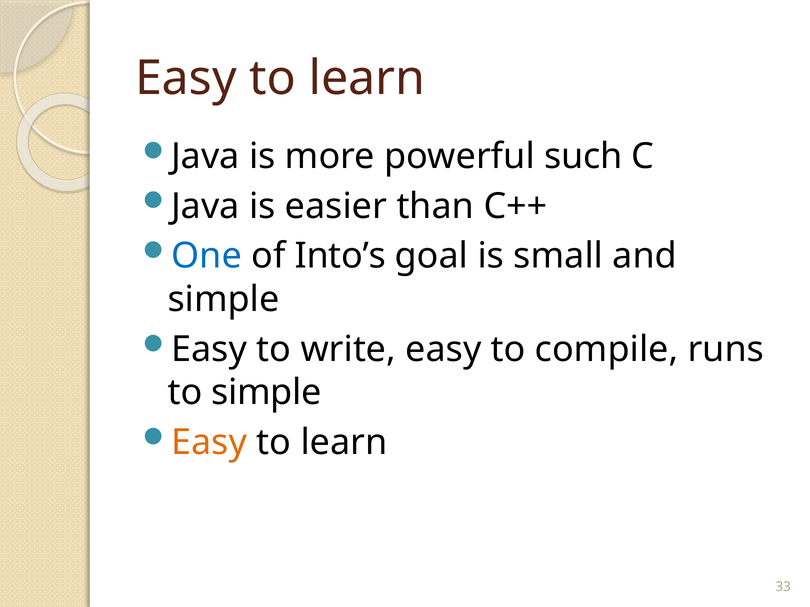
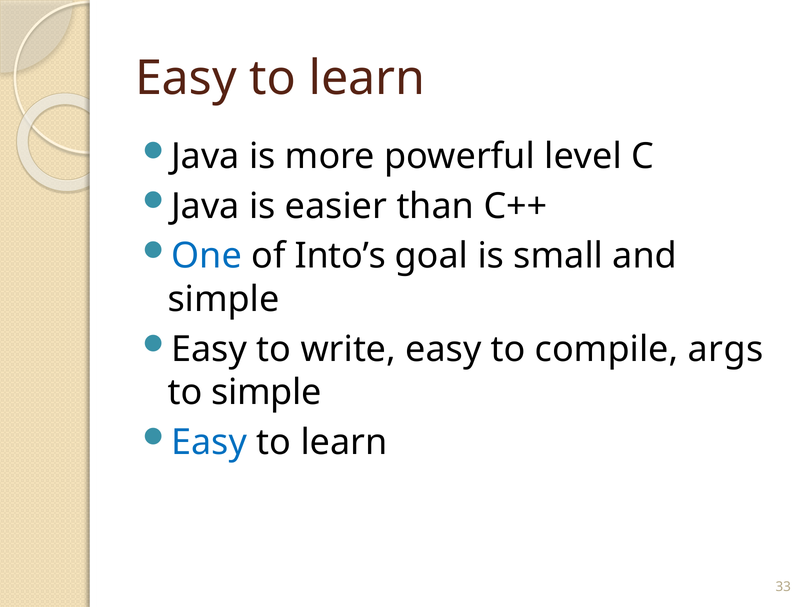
such: such -> level (583, 156)
runs: runs -> args (726, 349)
Easy colour: orange -> blue (209, 443)
